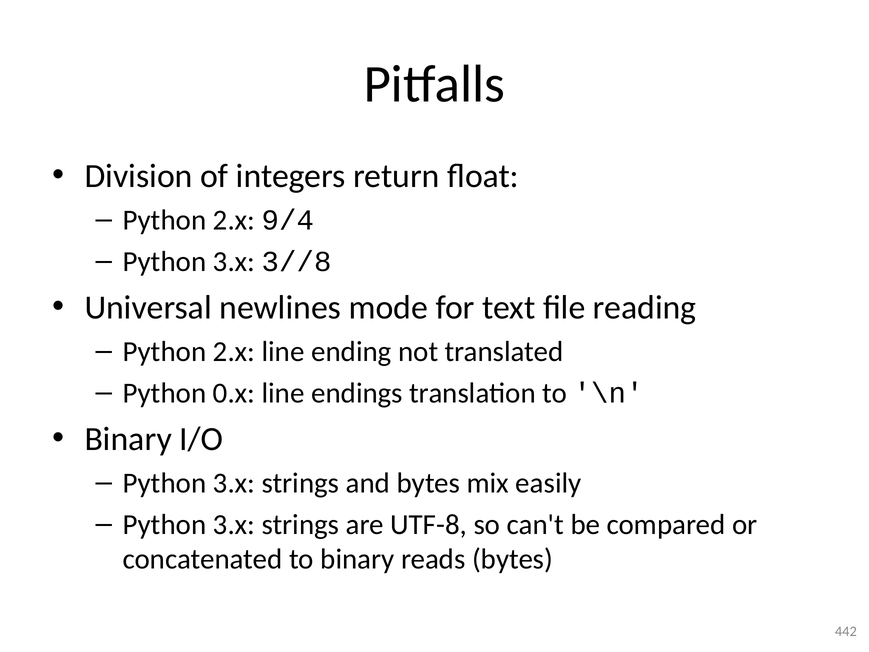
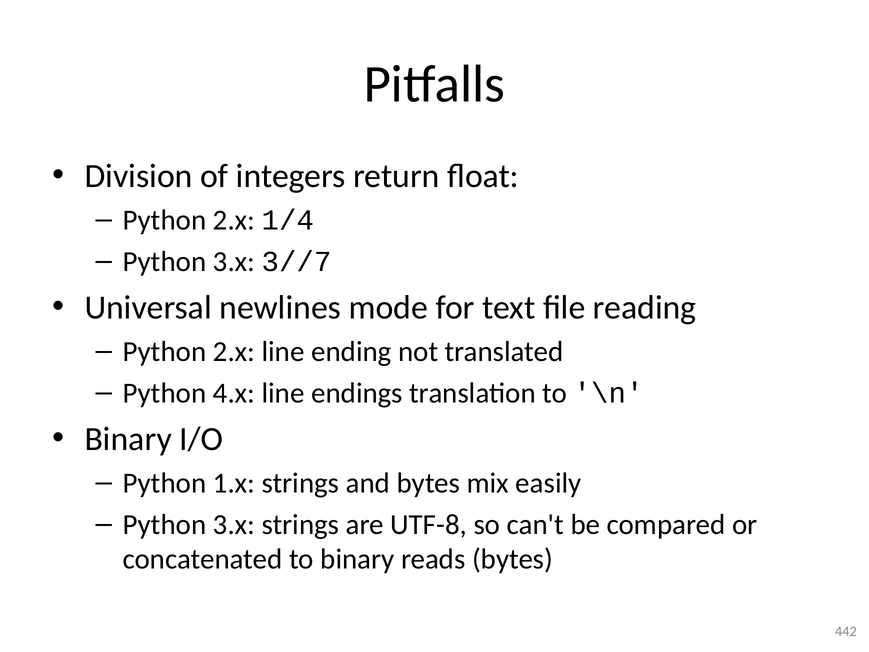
9/4: 9/4 -> 1/4 (288, 220)
3//8: 3//8 -> 3//7 (297, 262)
0.x: 0.x -> 4.x (234, 393)
3.x: 3.x -> 1.x (234, 483)
